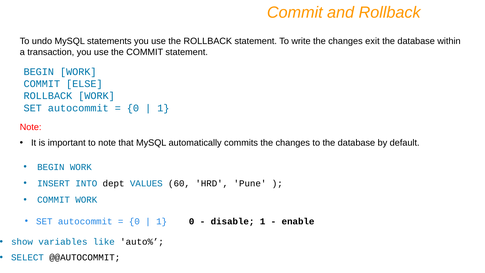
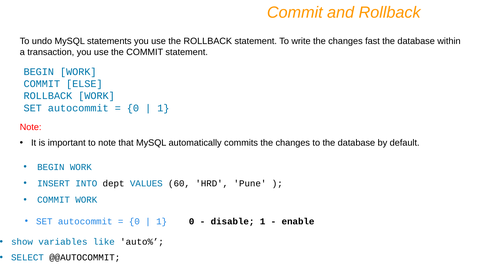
exit: exit -> fast (372, 41)
